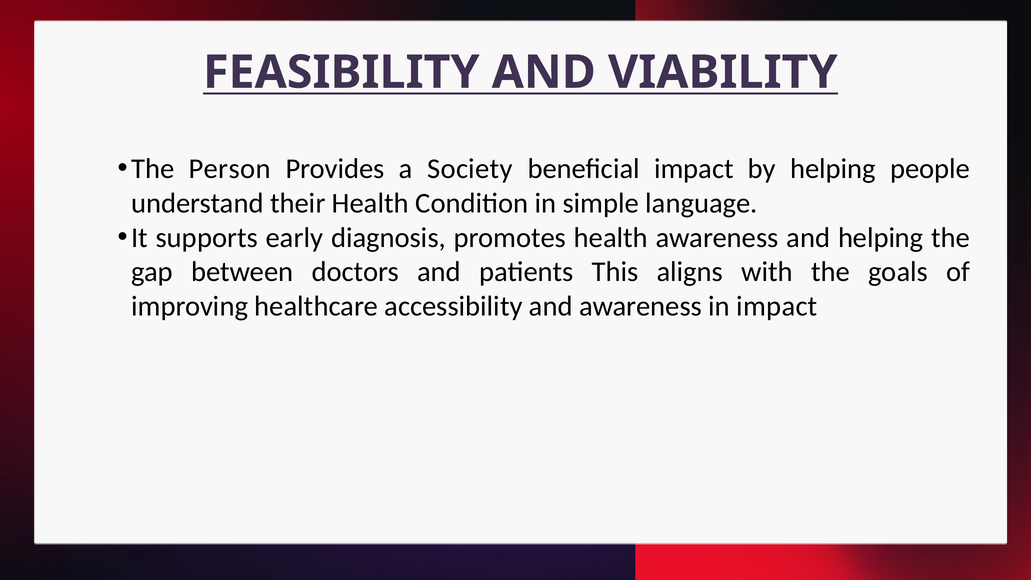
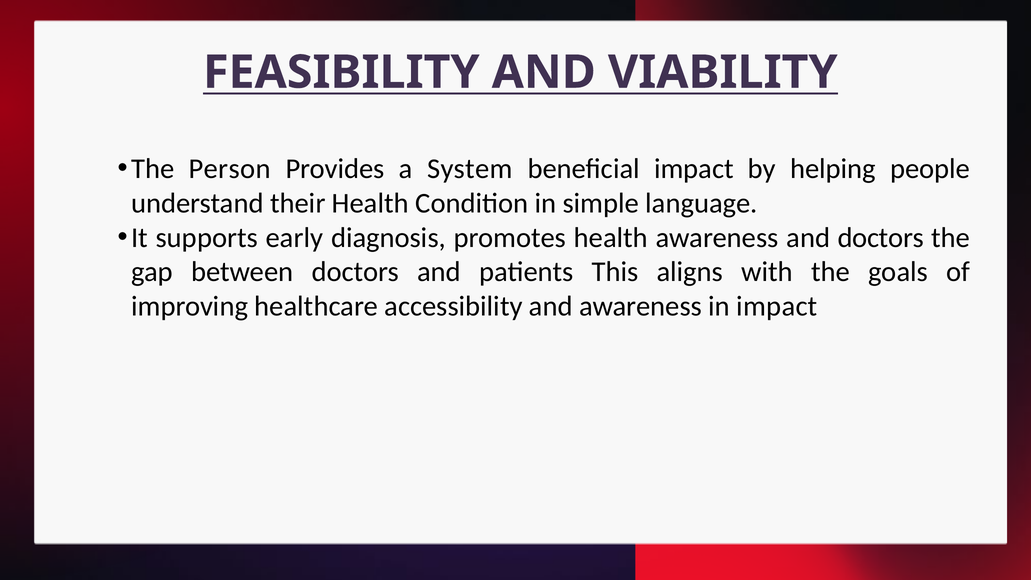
Society: Society -> System (470, 169)
and helping: helping -> doctors (881, 238)
